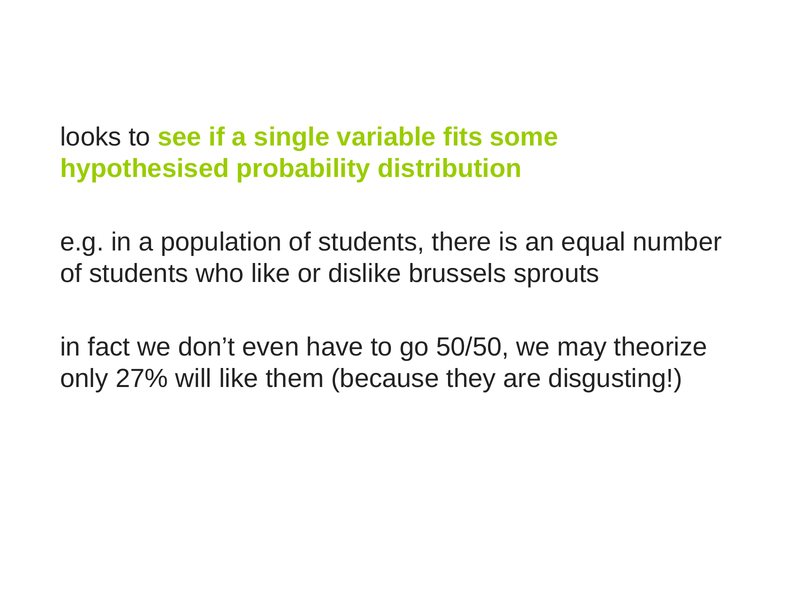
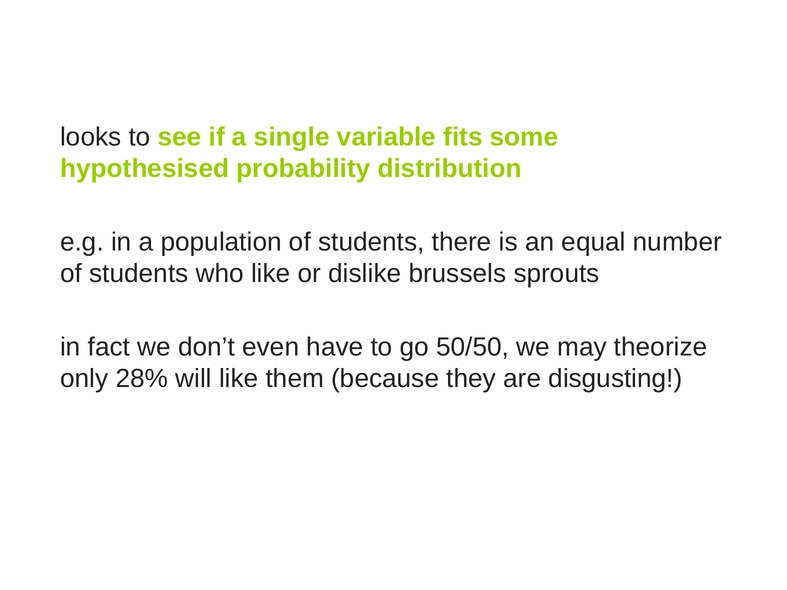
27%: 27% -> 28% (142, 379)
